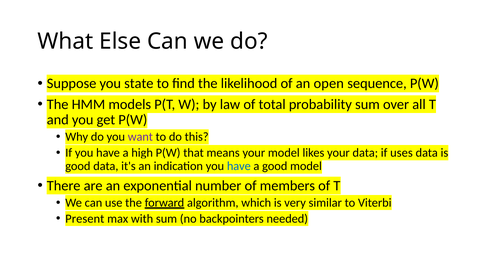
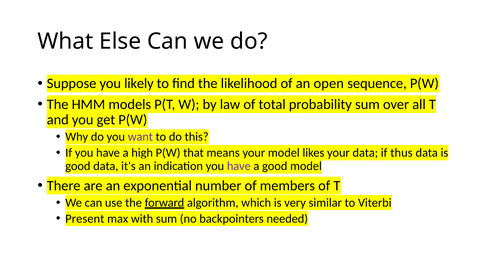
state: state -> likely (139, 83)
uses: uses -> thus (401, 152)
have colour: blue -> purple (239, 166)
